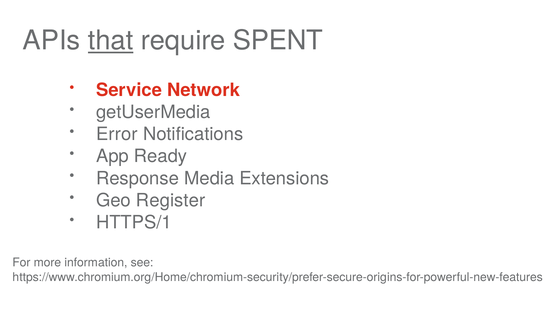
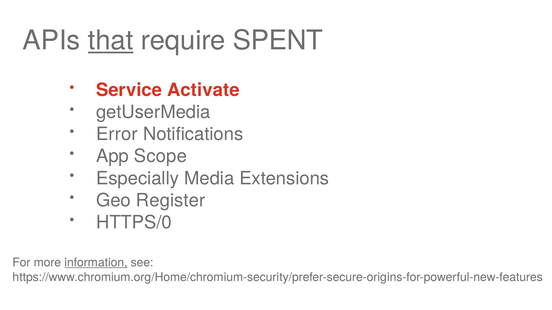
Network: Network -> Activate (203, 90)
Ready: Ready -> Scope (160, 156)
Response: Response -> Especially (138, 179)
HTTPS/1: HTTPS/1 -> HTTPS/0 (134, 223)
information underline: none -> present (96, 263)
